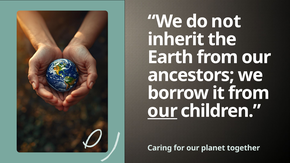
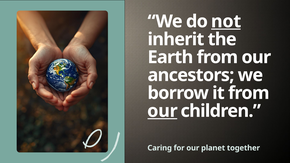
not underline: none -> present (226, 21)
